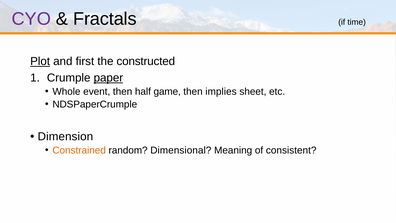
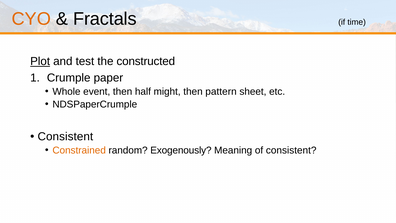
CYO colour: purple -> orange (31, 19)
first: first -> test (85, 61)
paper underline: present -> none (108, 78)
game: game -> might (167, 91)
implies: implies -> pattern (221, 91)
Dimension: Dimension -> Consistent (65, 136)
Dimensional: Dimensional -> Exogenously (181, 150)
